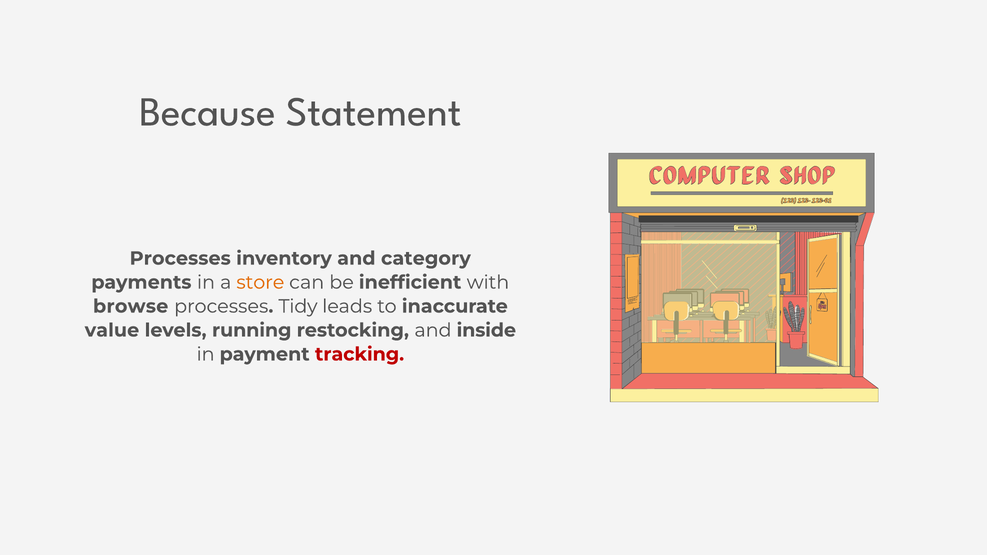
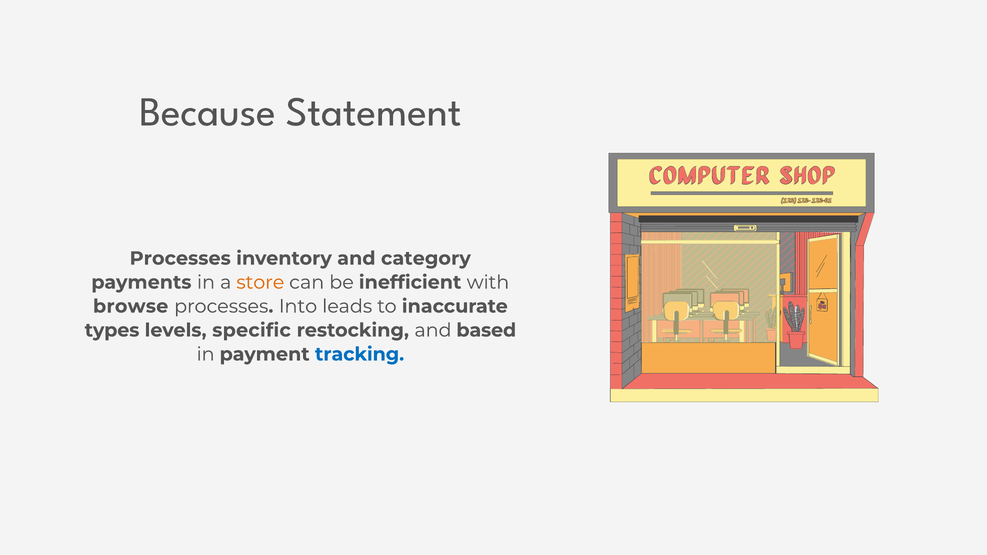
Tidy: Tidy -> Into (298, 306)
value: value -> types (112, 330)
running: running -> specific (252, 330)
inside: inside -> based (486, 330)
tracking colour: red -> blue (360, 354)
